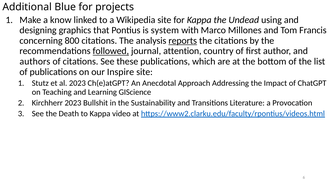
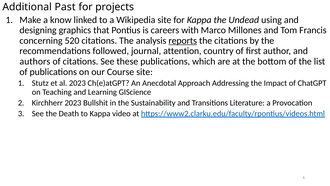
Blue: Blue -> Past (65, 7)
system: system -> careers (165, 30)
800: 800 -> 520 (72, 41)
followed underline: present -> none (111, 51)
Inspire: Inspire -> Course (121, 72)
